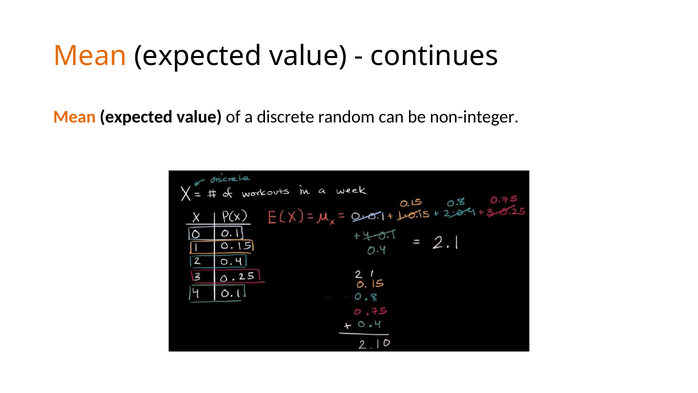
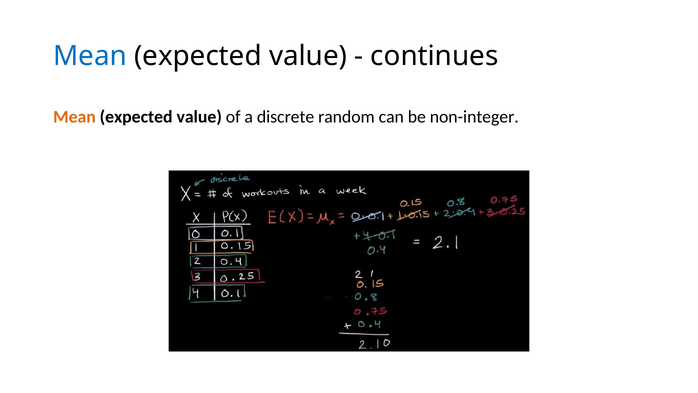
Mean colour: orange -> blue (90, 56)
